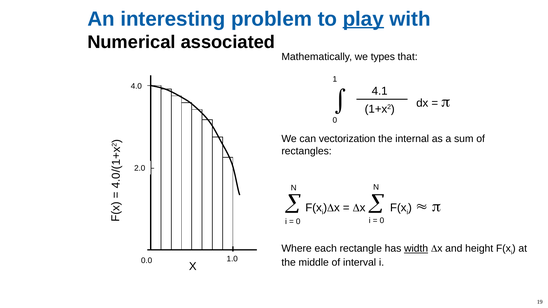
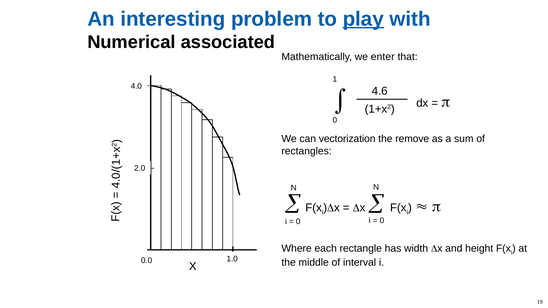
types: types -> enter (383, 57)
4.1: 4.1 -> 4.6 (380, 91)
internal: internal -> remove (412, 139)
width underline: present -> none (416, 249)
